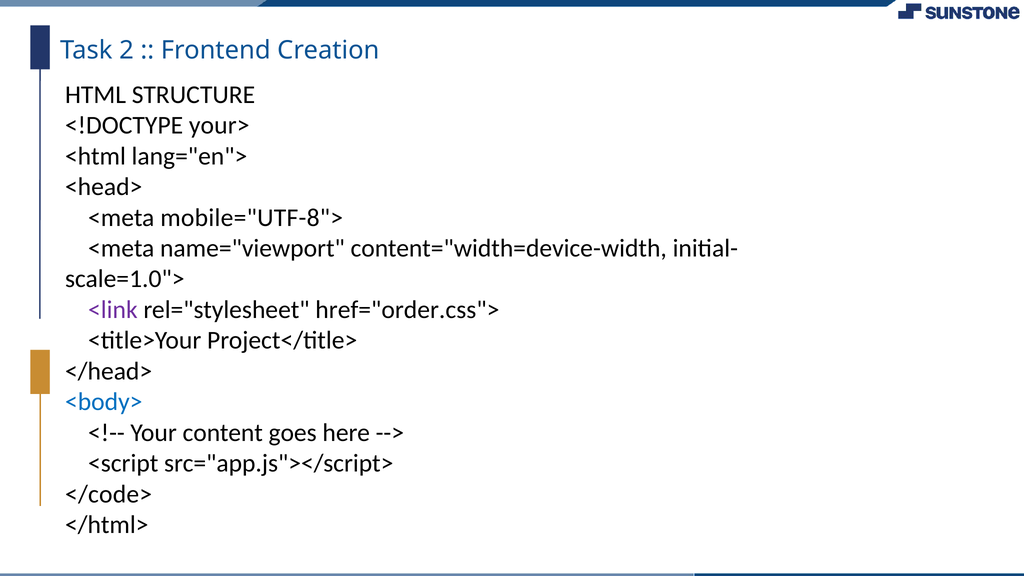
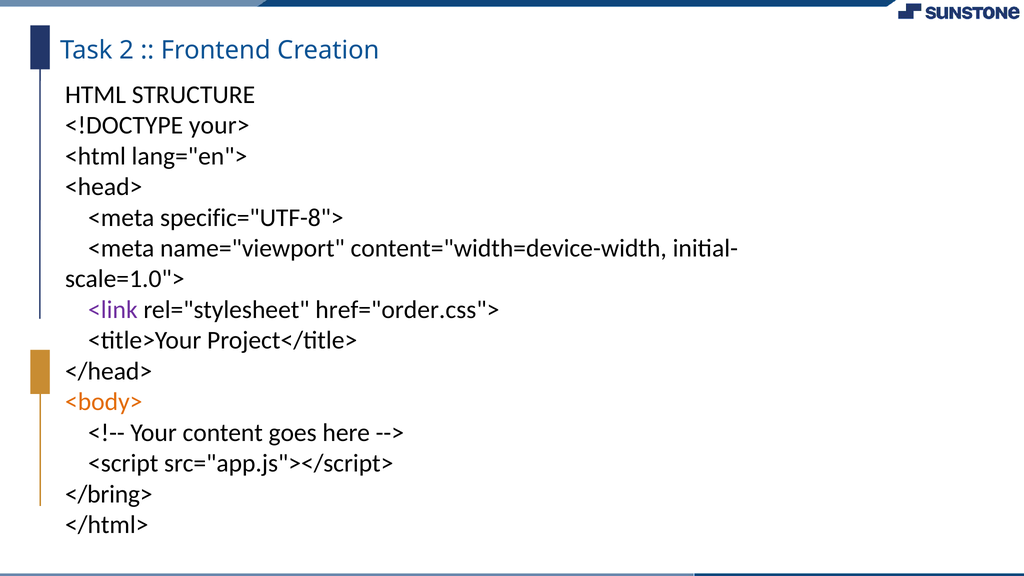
mobile="UTF-8">: mobile="UTF-8"> -> specific="UTF-8"> (252, 218)
<body> colour: blue -> orange (104, 402)
</code>: </code> -> </bring> (109, 494)
